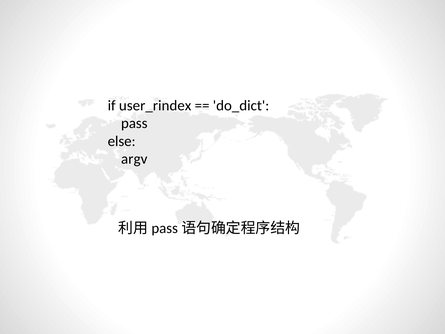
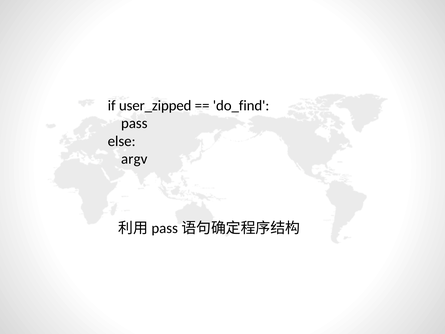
user_rindex: user_rindex -> user_zipped (155, 105)
do_dict: do_dict -> do_find (241, 105)
